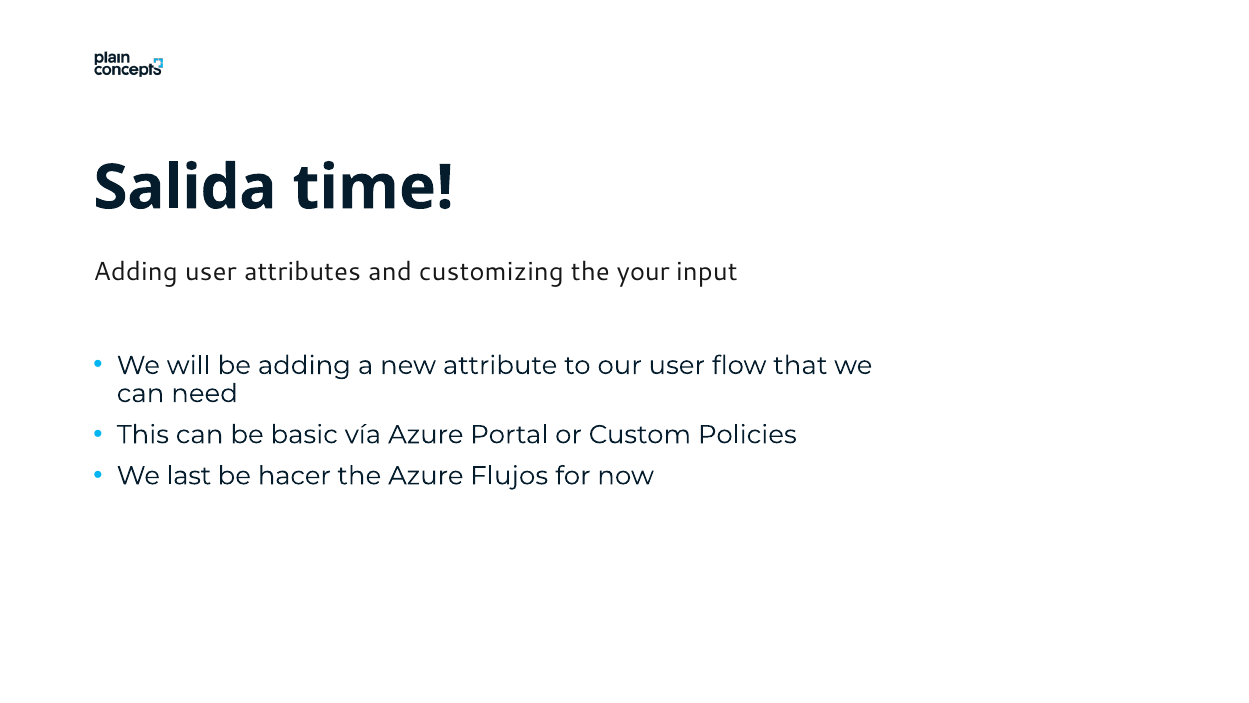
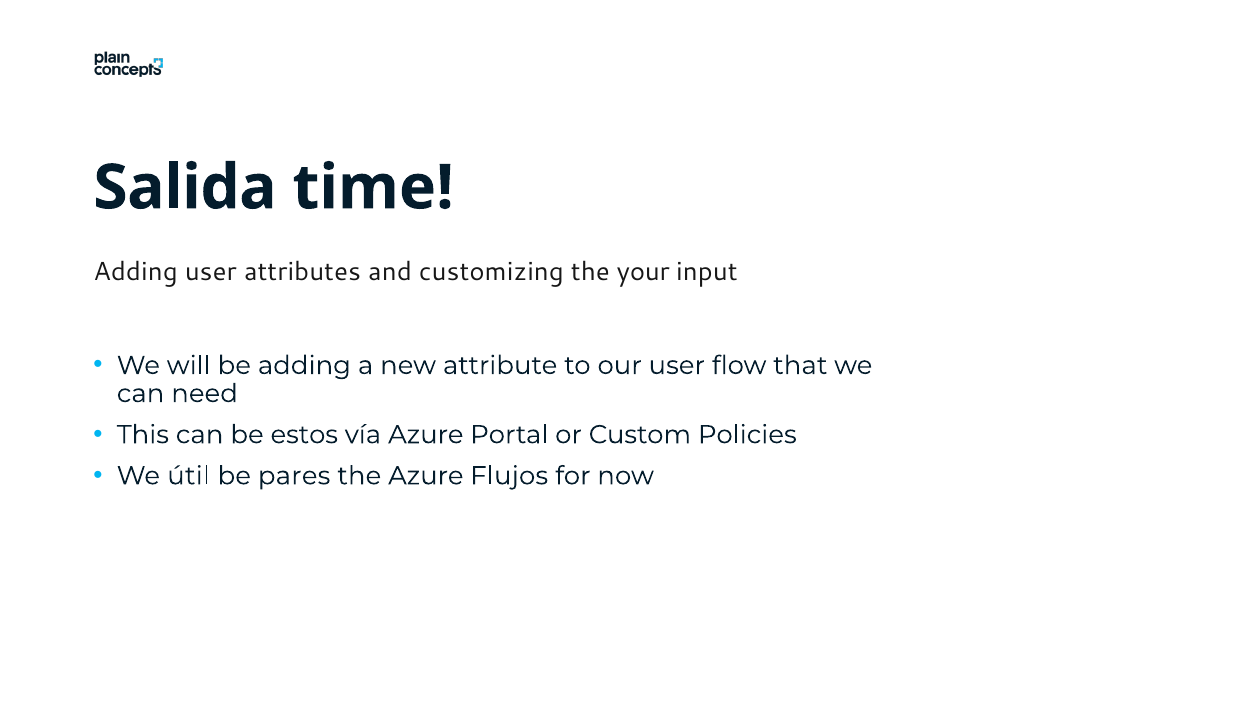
basic: basic -> estos (304, 434)
last: last -> útil (189, 476)
hacer: hacer -> pares (294, 476)
